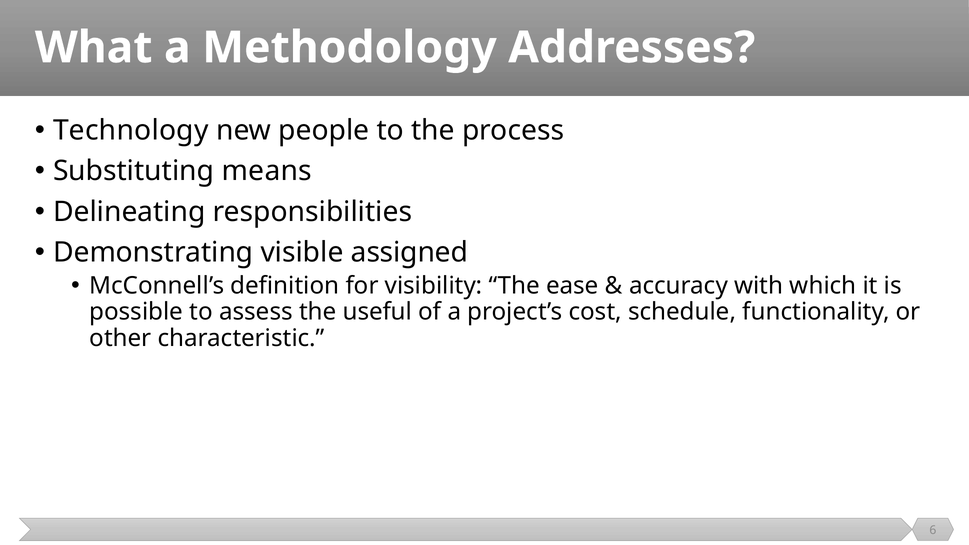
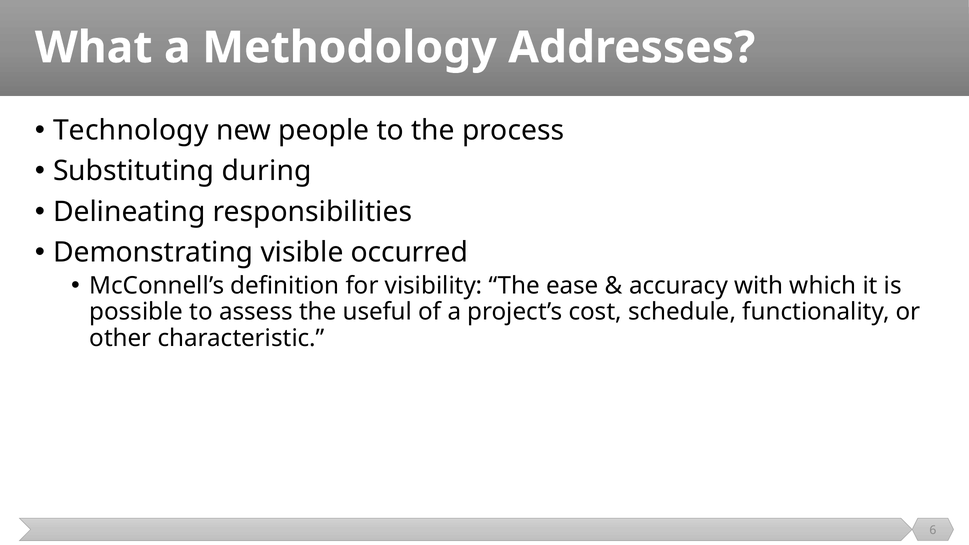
means: means -> during (267, 171)
assigned: assigned -> occurred (409, 252)
